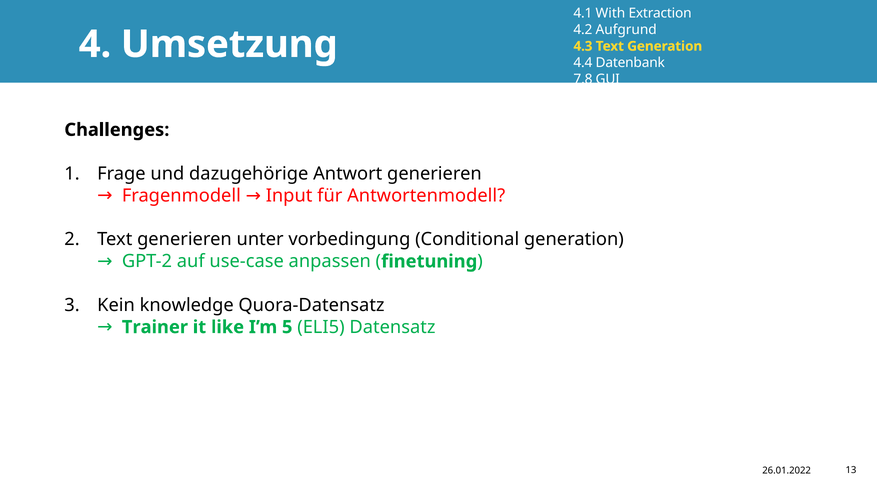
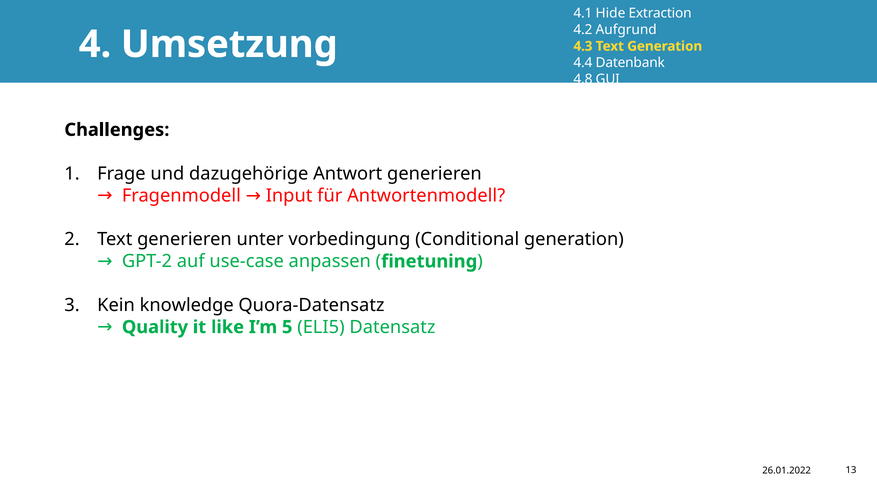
With: With -> Hide (610, 13)
7.8: 7.8 -> 4.8 (583, 79)
Trainer: Trainer -> Quality (155, 327)
